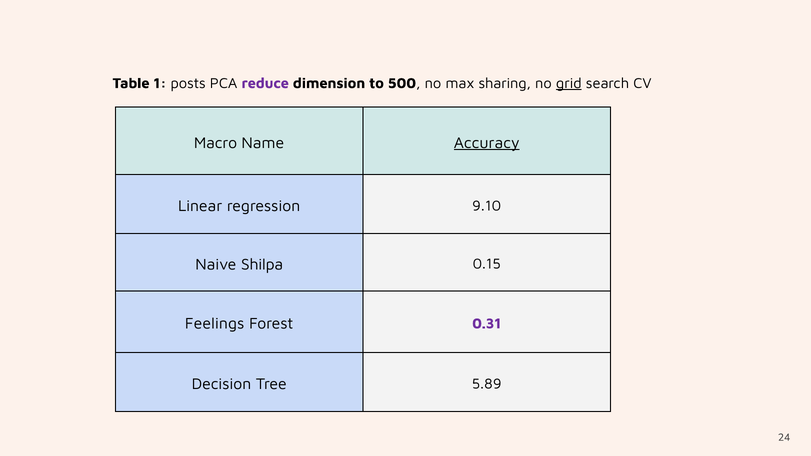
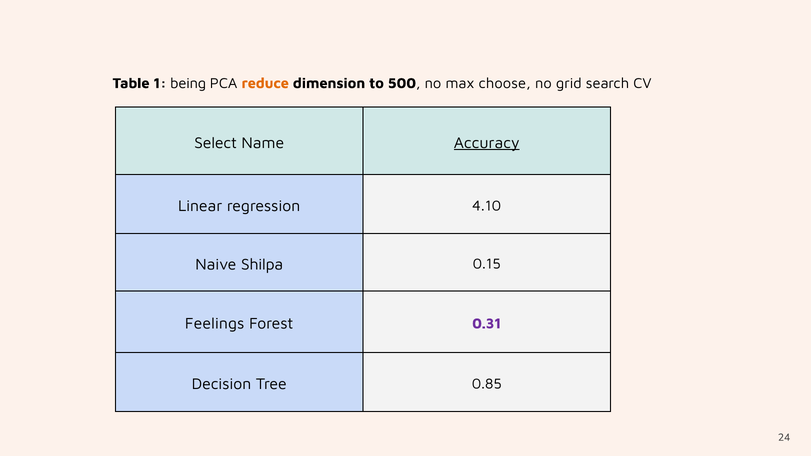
posts: posts -> being (188, 83)
reduce colour: purple -> orange (265, 83)
sharing: sharing -> choose (505, 83)
grid underline: present -> none (569, 83)
Macro: Macro -> Select (216, 143)
9.10: 9.10 -> 4.10 (487, 206)
5.89: 5.89 -> 0.85 (487, 384)
